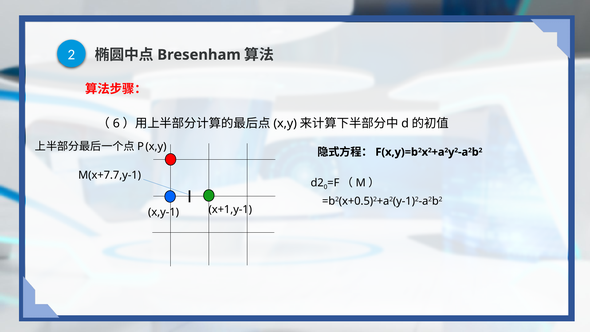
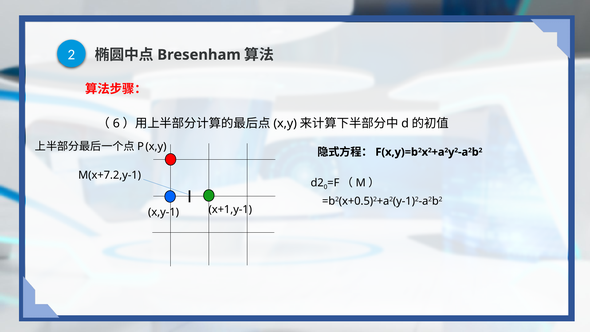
M(x+7.7,y-1: M(x+7.7,y-1 -> M(x+7.2,y-1 (110, 175)
